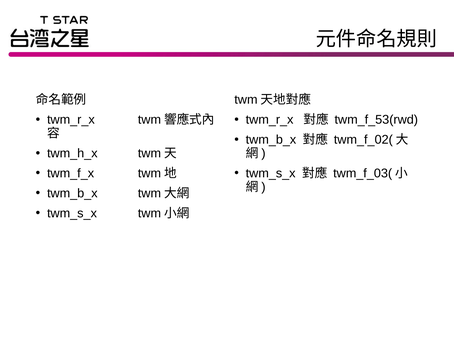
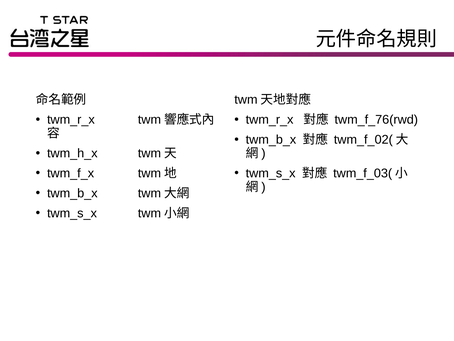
twm_f_53(rwd: twm_f_53(rwd -> twm_f_76(rwd (376, 120)
